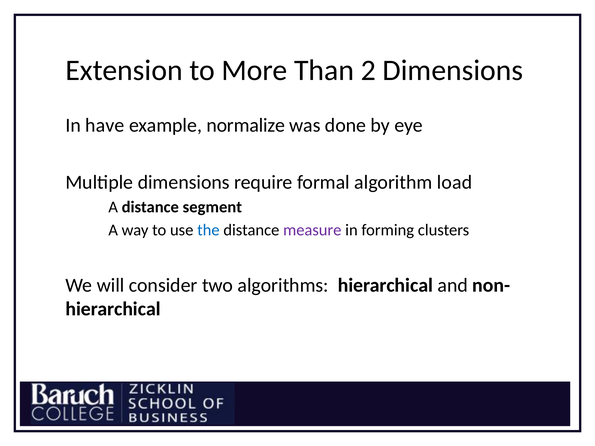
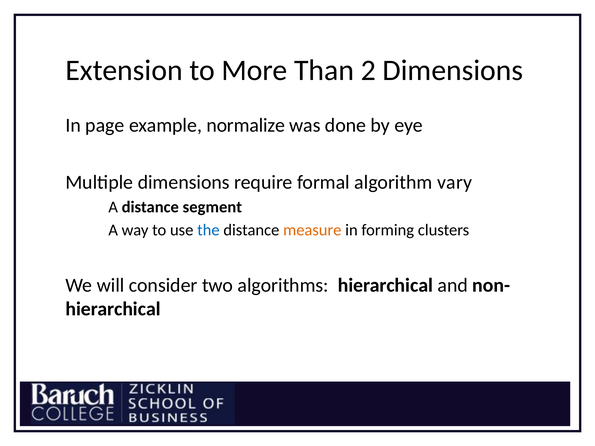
have: have -> page (105, 125)
load: load -> vary (455, 182)
measure colour: purple -> orange (312, 230)
